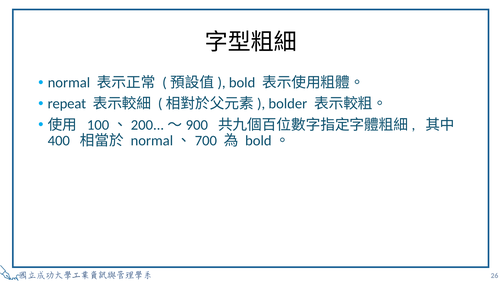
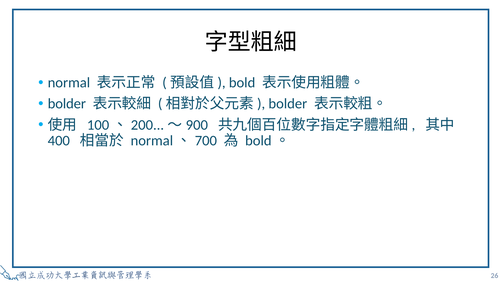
repeat: repeat -> bolder (67, 104)
